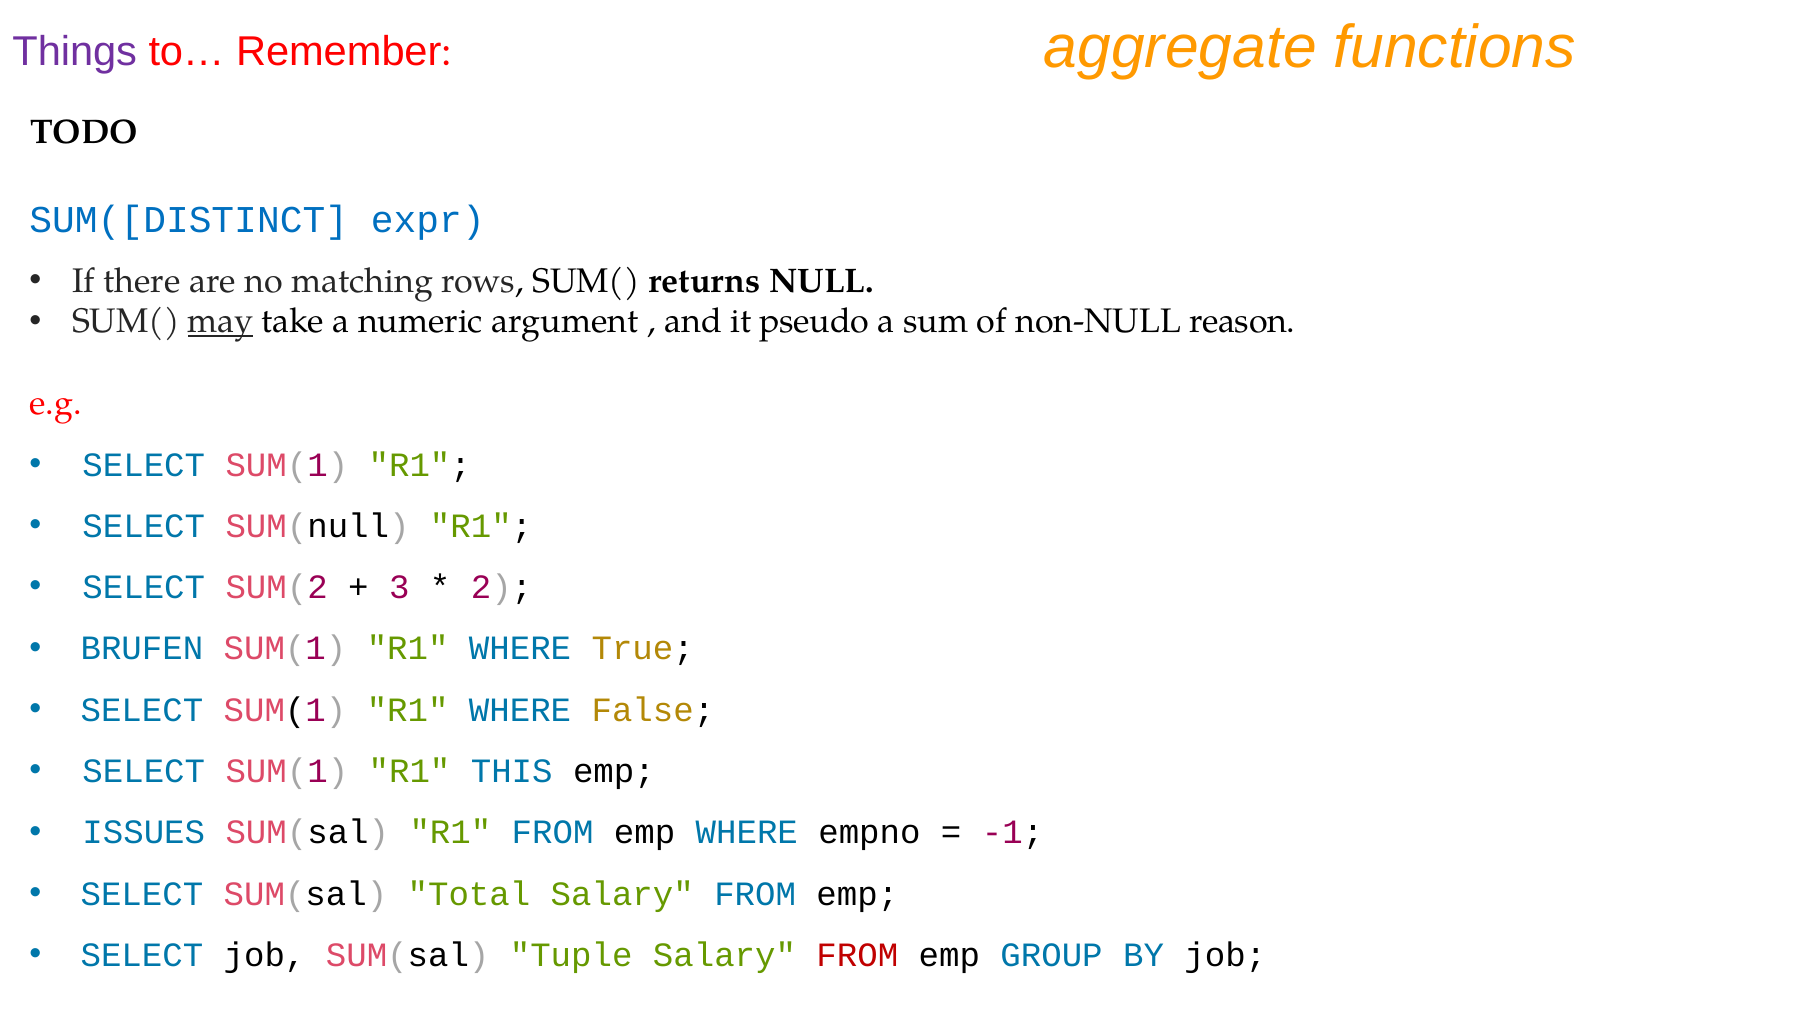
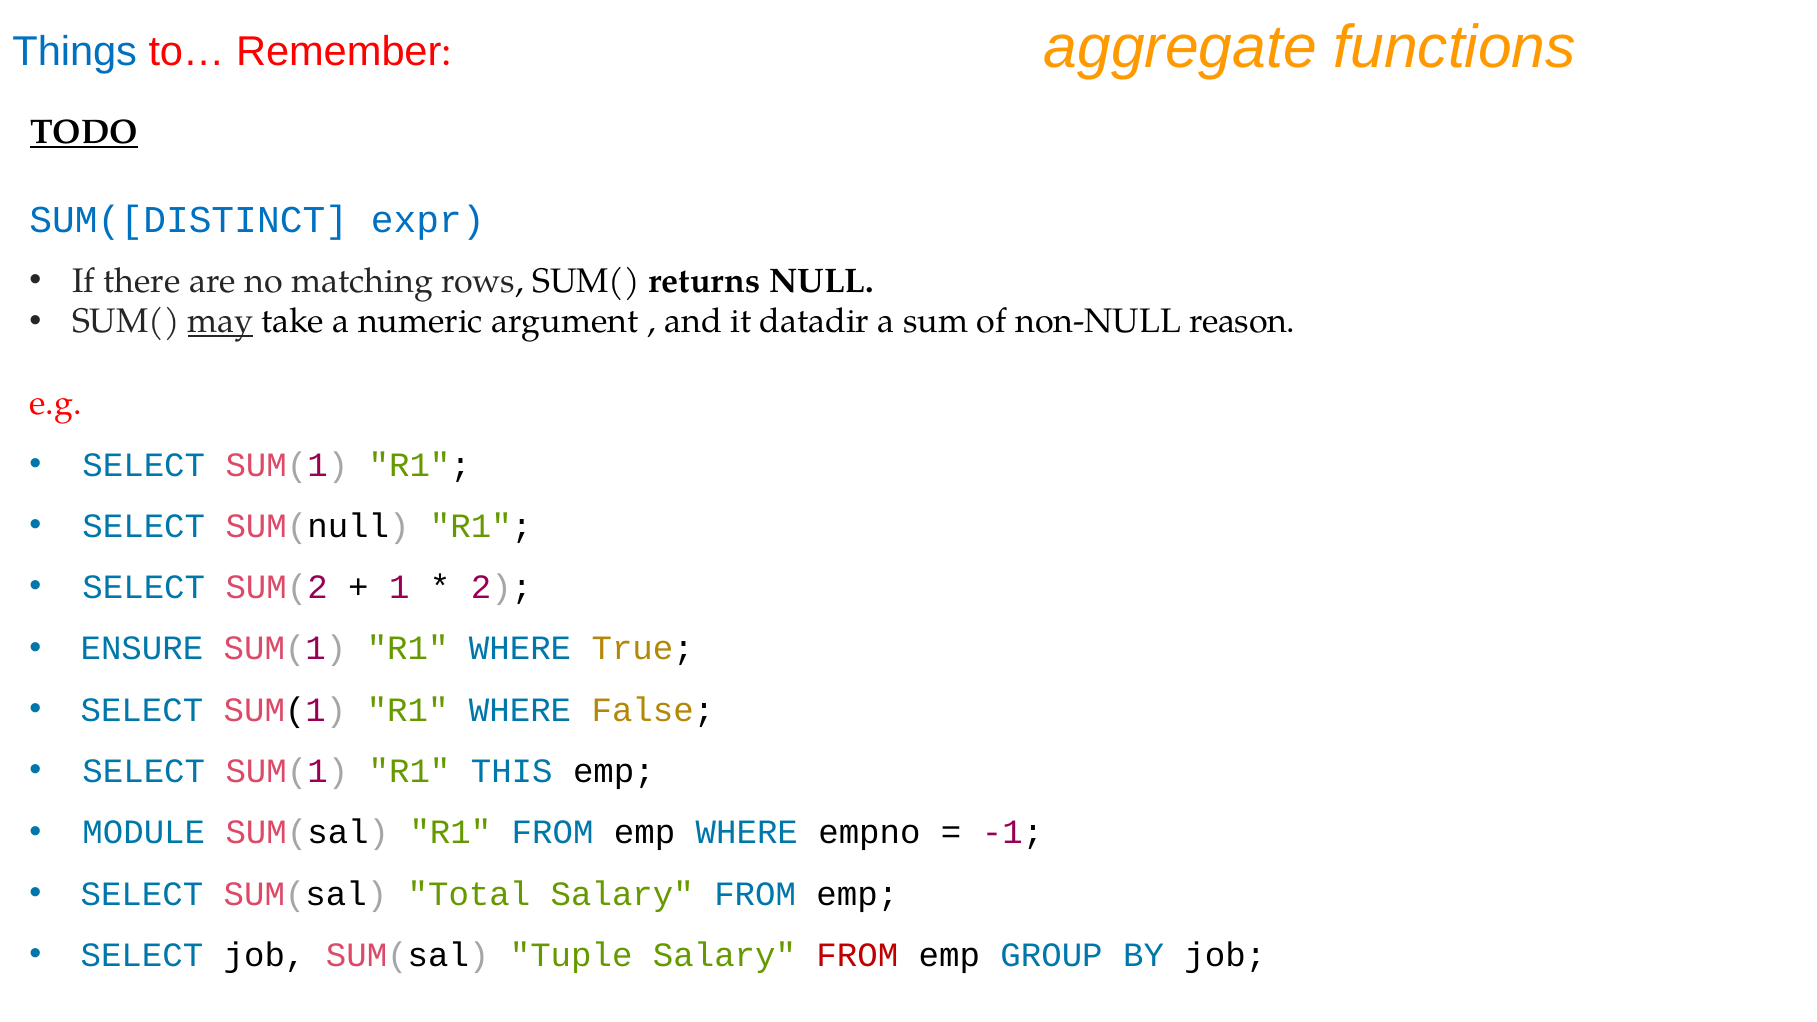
Things colour: purple -> blue (75, 52)
TODO underline: none -> present (84, 133)
pseudo: pseudo -> datadir (814, 322)
3: 3 -> 1 (399, 587)
BRUFEN: BRUFEN -> ENSURE (142, 649)
ISSUES: ISSUES -> MODULE (144, 833)
